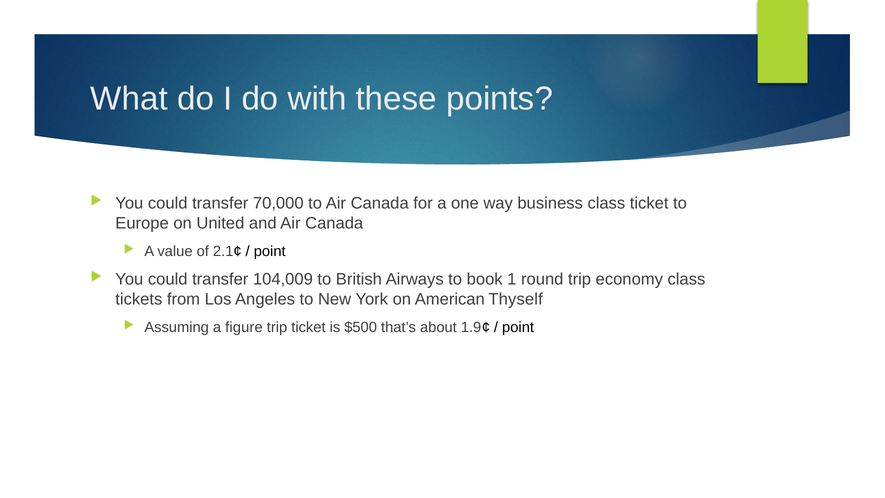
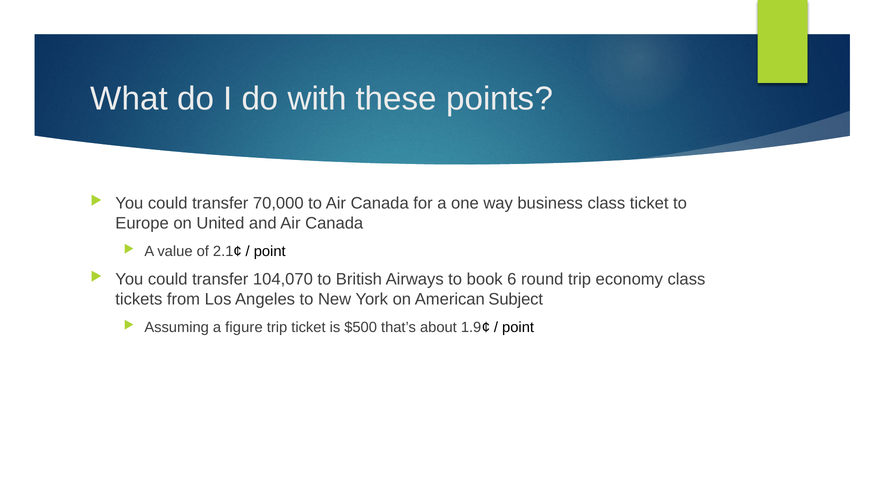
104,009: 104,009 -> 104,070 (283, 279)
1: 1 -> 6 (512, 279)
Thyself: Thyself -> Subject (516, 299)
